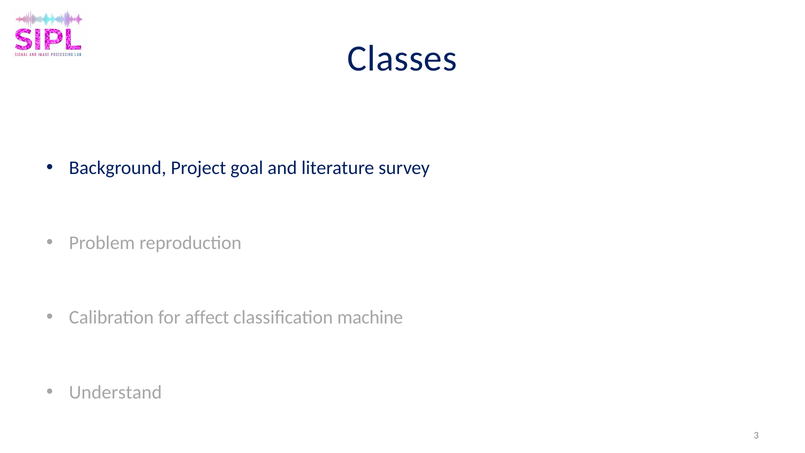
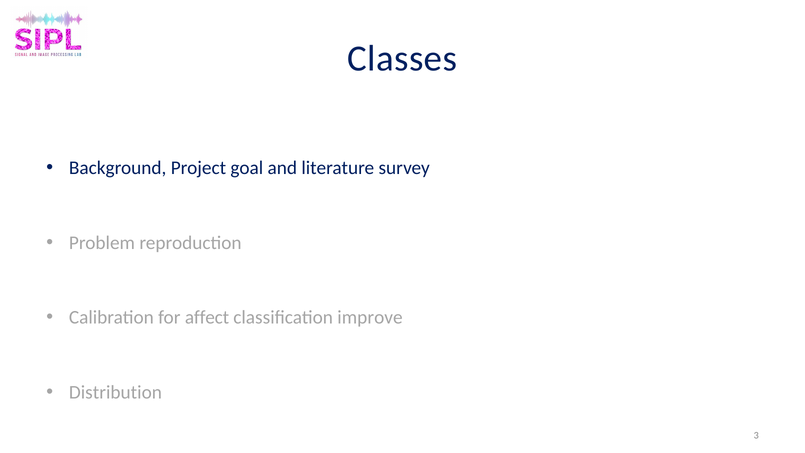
machine: machine -> improve (370, 317)
Understand: Understand -> Distribution (115, 392)
